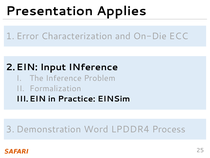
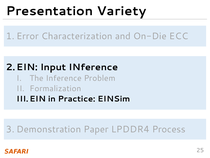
Applies: Applies -> Variety (121, 11)
Word: Word -> Paper (96, 129)
